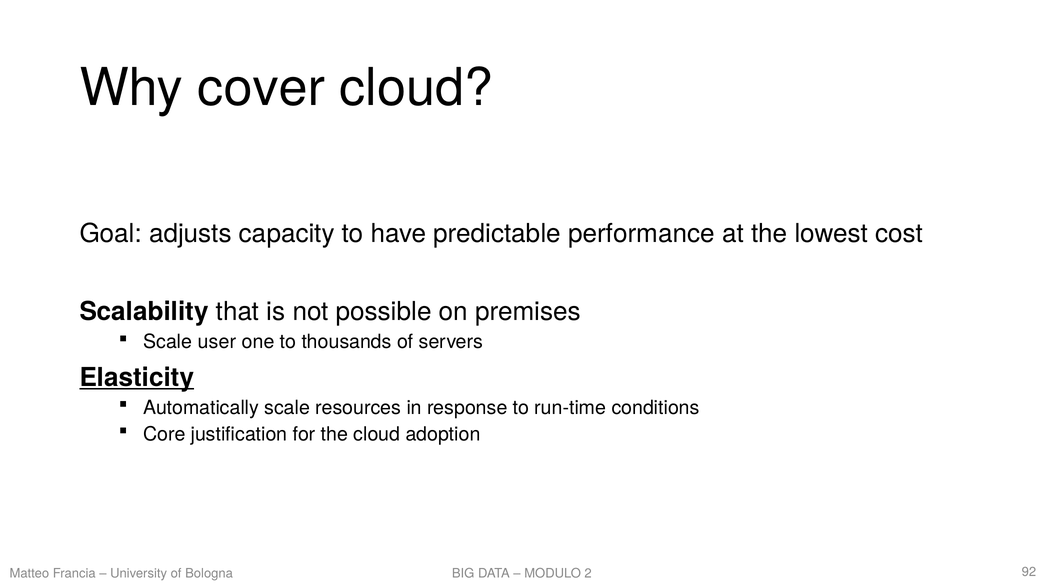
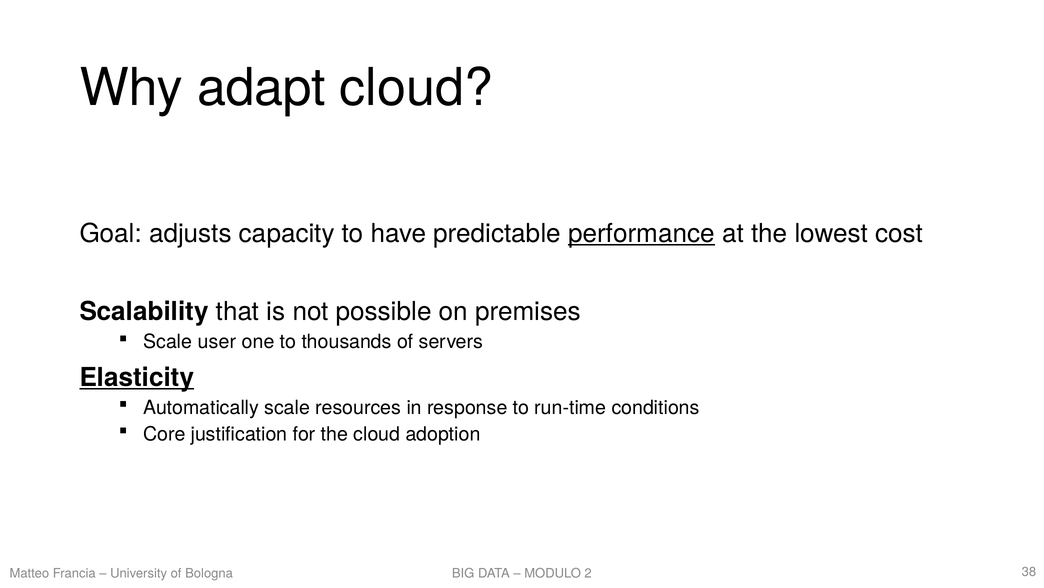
cover: cover -> adapt (261, 88)
performance underline: none -> present (641, 233)
92: 92 -> 38 (1029, 571)
